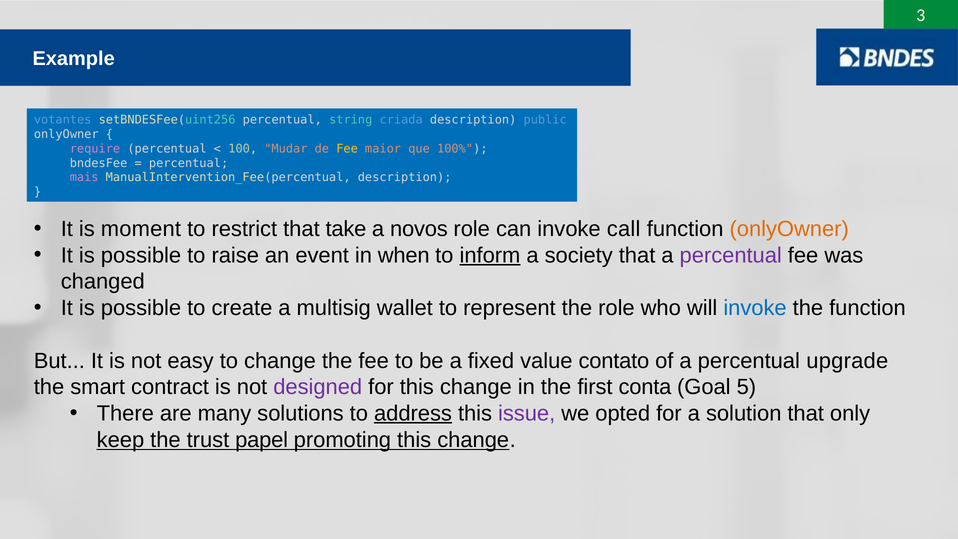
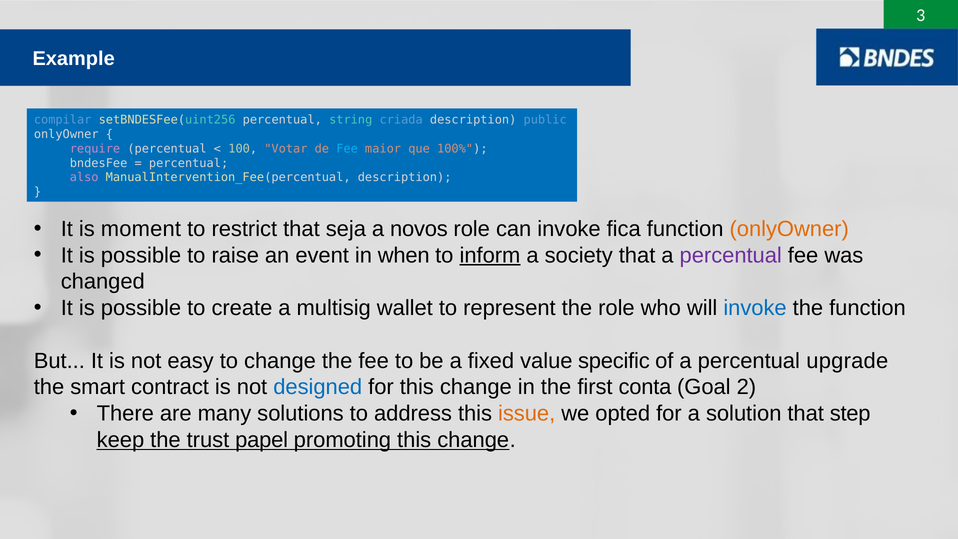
votantes: votantes -> compilar (63, 120)
Mudar: Mudar -> Votar (286, 149)
Fee colour: yellow -> light blue (347, 149)
mais: mais -> also (84, 177)
take: take -> seja (346, 229)
call: call -> fica (624, 229)
contato: contato -> specific (614, 361)
designed colour: purple -> blue (318, 387)
5: 5 -> 2 (746, 387)
address underline: present -> none (413, 413)
issue colour: purple -> orange (527, 413)
only: only -> step (850, 413)
